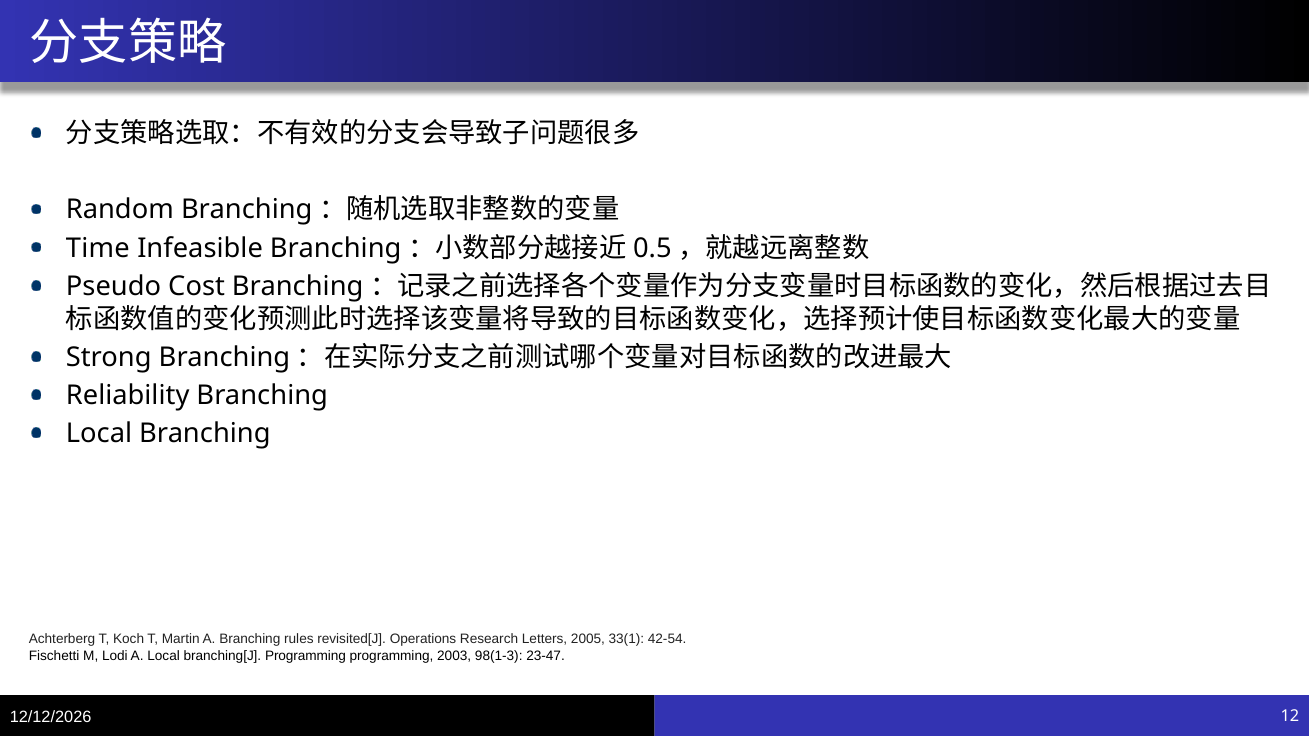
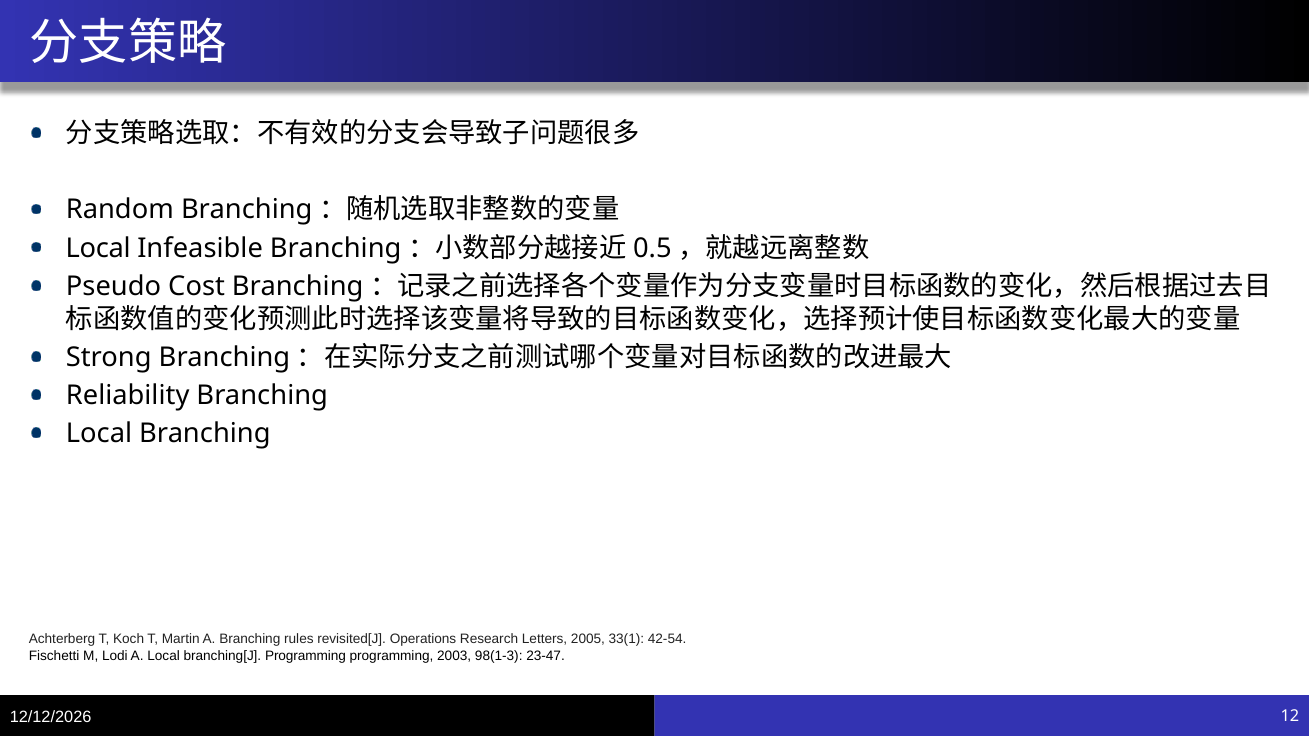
Time: Time -> Local (98, 248)
